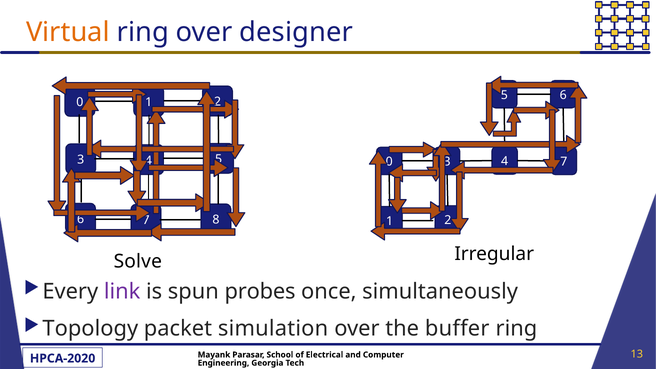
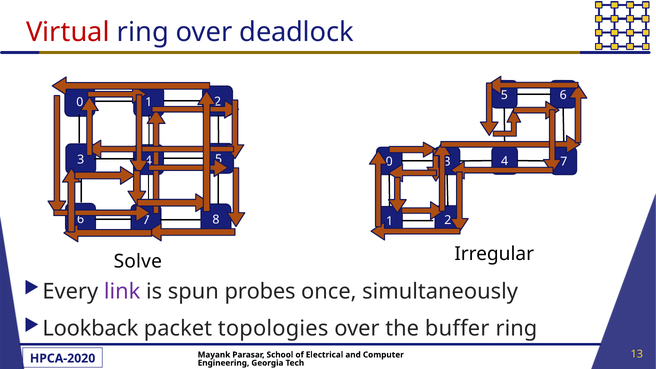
Virtual colour: orange -> red (68, 32)
designer: designer -> deadlock (297, 32)
Topology: Topology -> Lookback (90, 328)
simulation: simulation -> topologies (273, 328)
